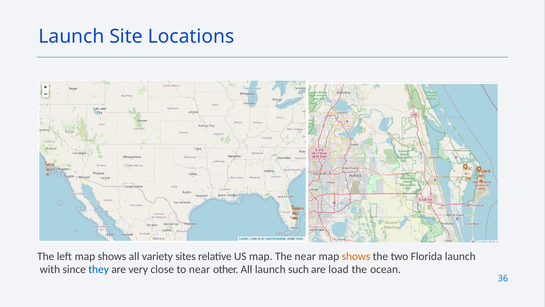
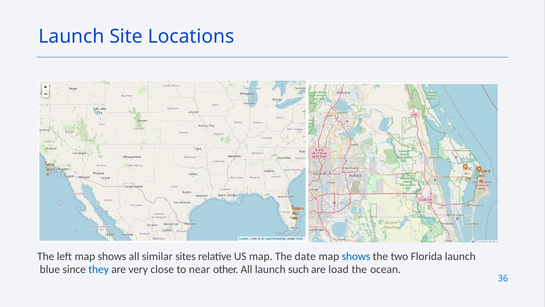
variety: variety -> similar (157, 256)
The near: near -> date (305, 256)
shows colour: orange -> blue (356, 256)
with: with -> blue (50, 269)
